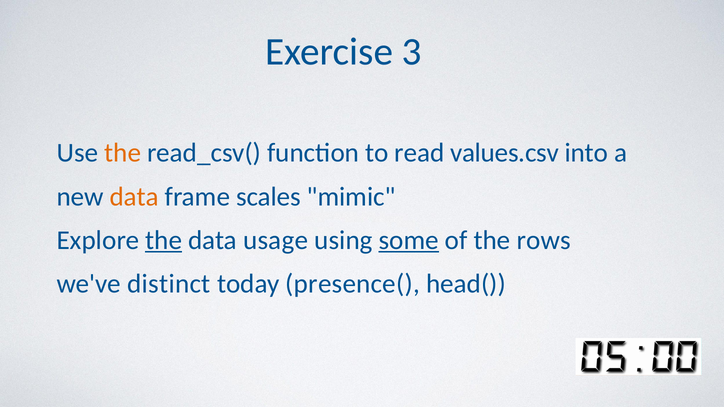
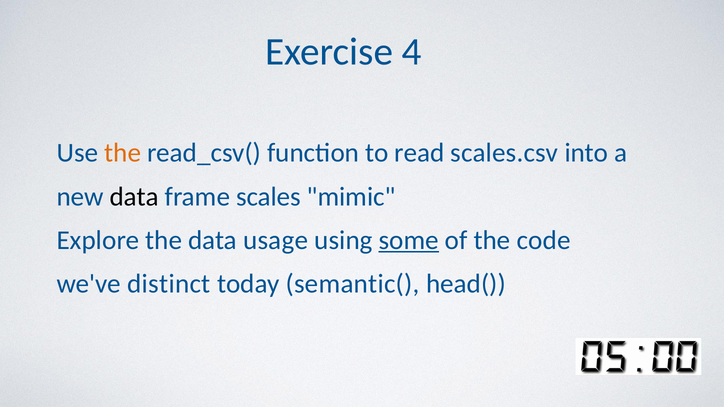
3: 3 -> 4 (412, 52)
values.csv: values.csv -> scales.csv (504, 153)
data colour: orange -> black (134, 197)
the underline: present -> none (164, 240)
rows: rows -> code (544, 240)
presence(: presence( -> semantic( (353, 284)
